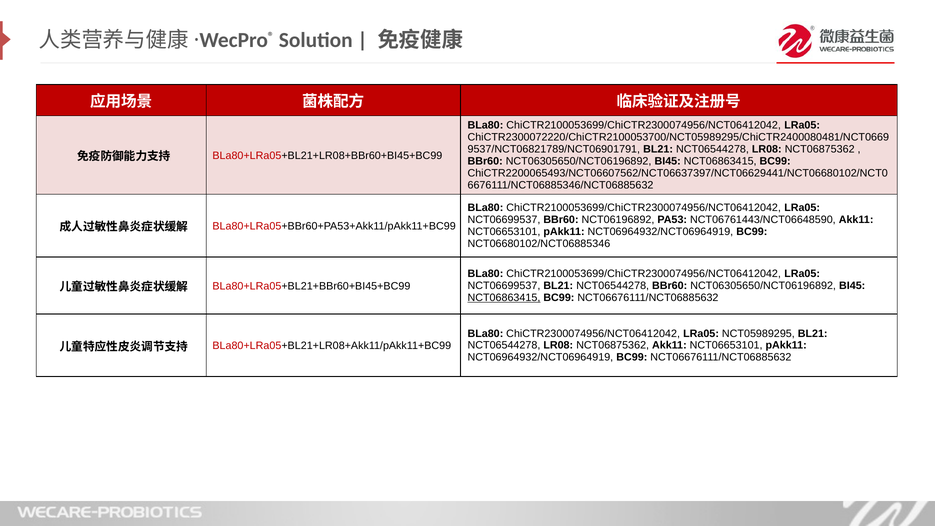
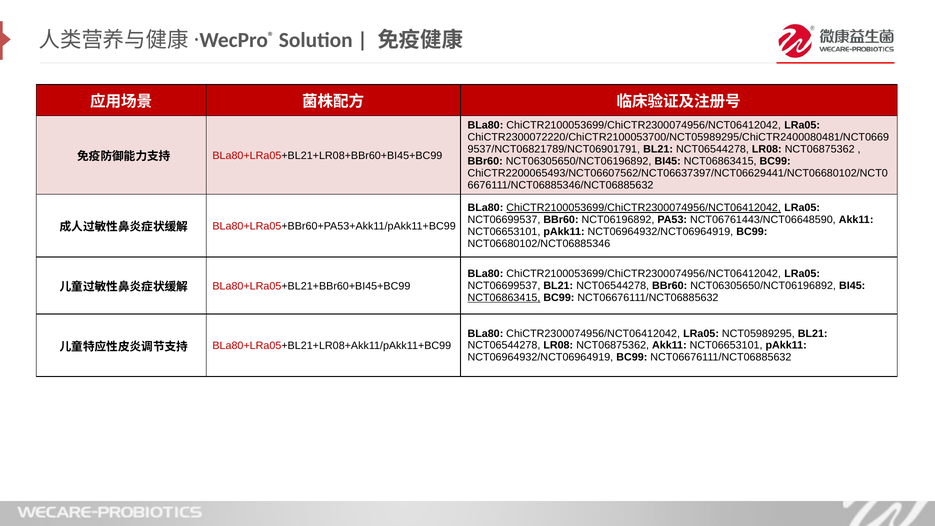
ChiCTR2100053699/ChiCTR2300074956/NCT06412042 underline: none -> present (644, 208)
